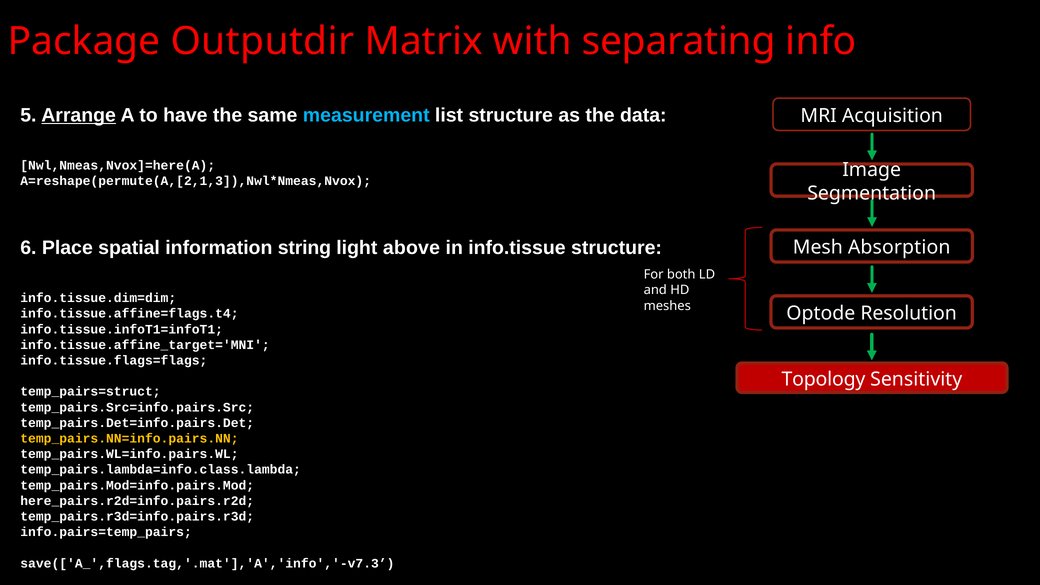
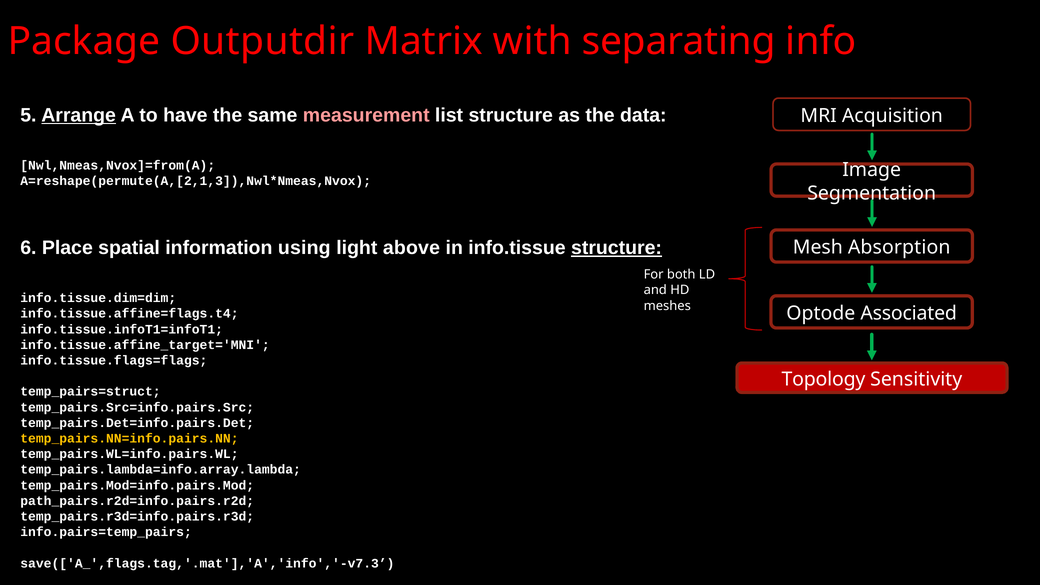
measurement colour: light blue -> pink (366, 115)
Nwl,Nmeas,Nvox]=here(A: Nwl,Nmeas,Nvox]=here(A -> Nwl,Nmeas,Nvox]=from(A (118, 166)
string: string -> using (304, 248)
structure underline: none -> present (617, 248)
Resolution: Resolution -> Associated (909, 313)
temp_pairs.lambda=info.class.lambda: temp_pairs.lambda=info.class.lambda -> temp_pairs.lambda=info.array.lambda (161, 470)
here_pairs.r2d=info.pairs.r2d: here_pairs.r2d=info.pairs.r2d -> path_pairs.r2d=info.pairs.r2d (137, 501)
